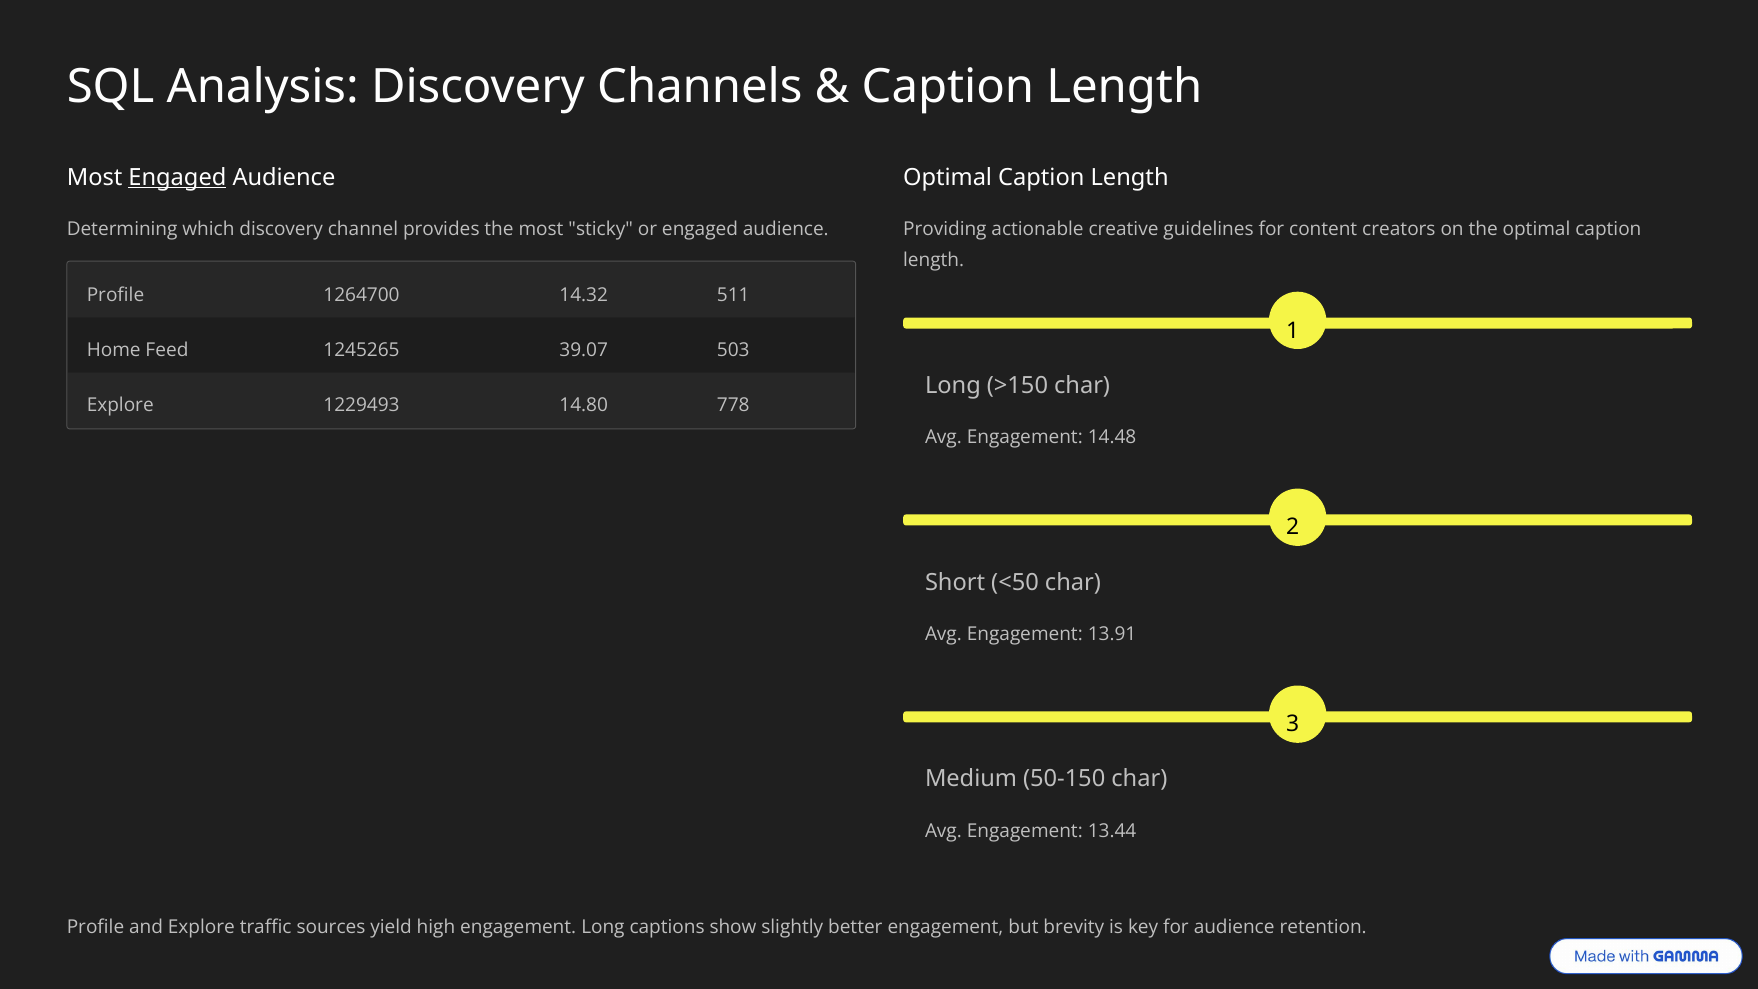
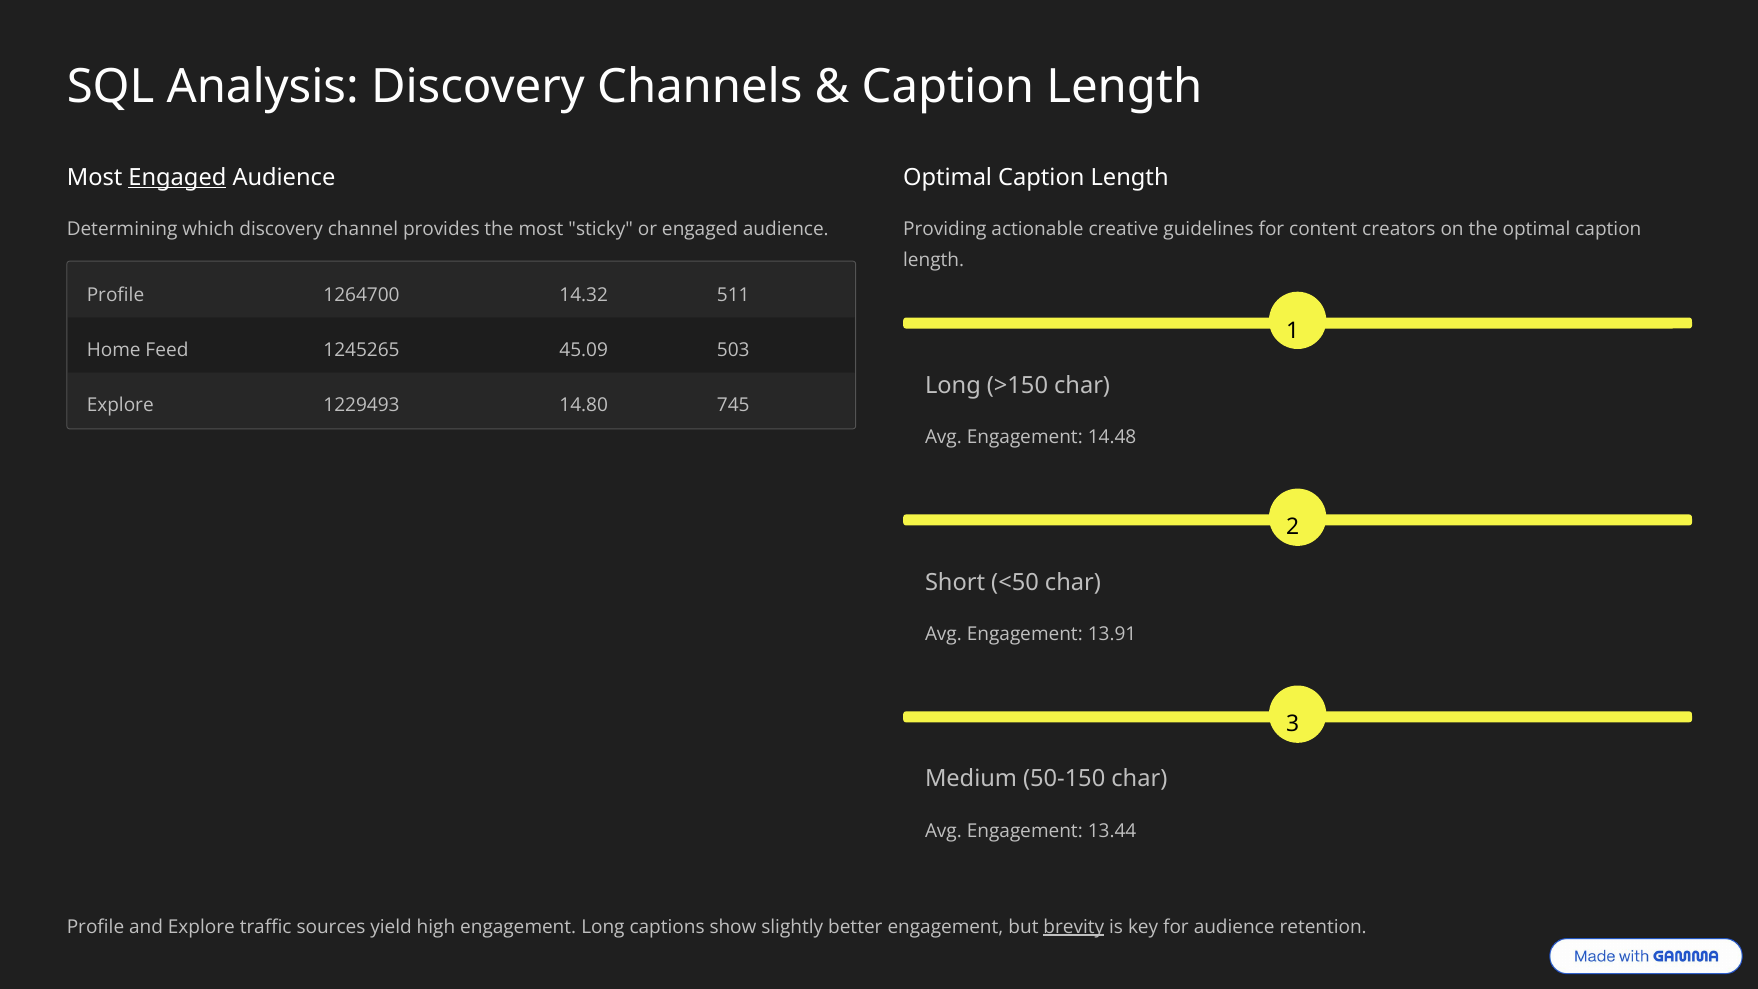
39.07: 39.07 -> 45.09 (584, 350)
778: 778 -> 745 (733, 405)
brevity underline: none -> present (1074, 927)
